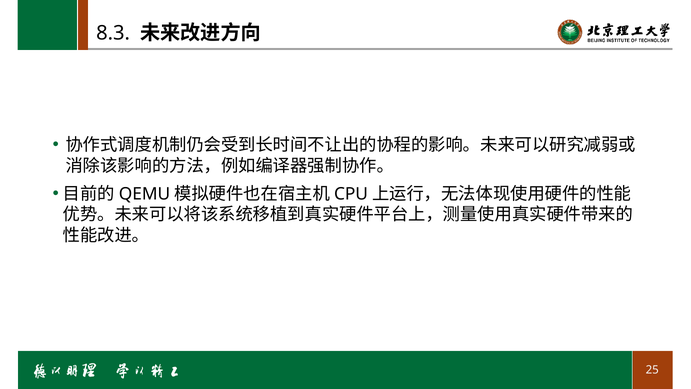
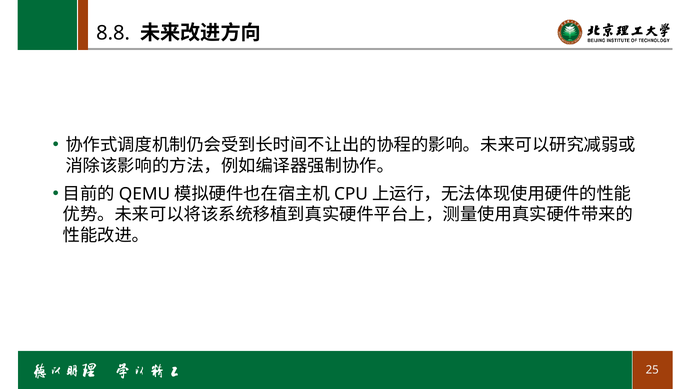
8.3: 8.3 -> 8.8 (113, 33)
